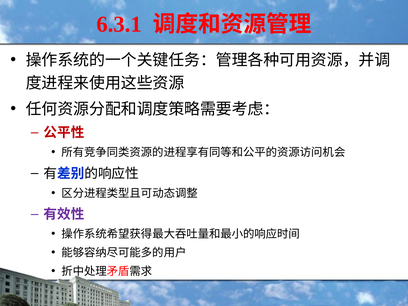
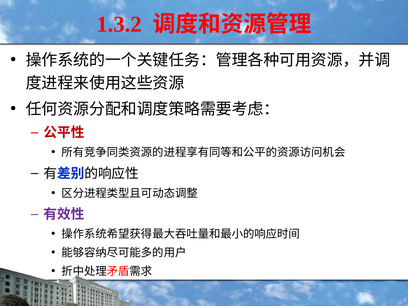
6.3.1: 6.3.1 -> 1.3.2 (119, 24)
